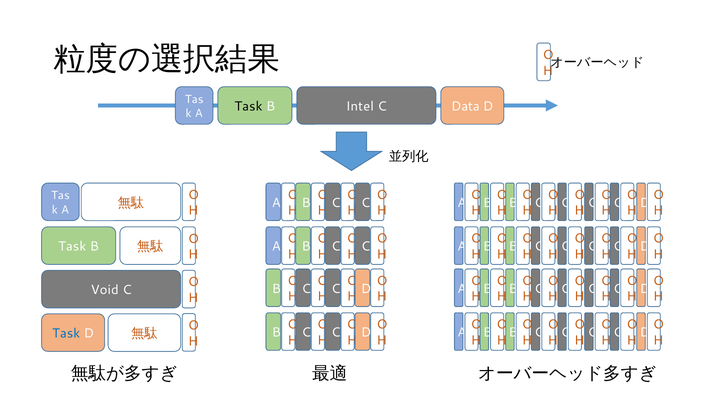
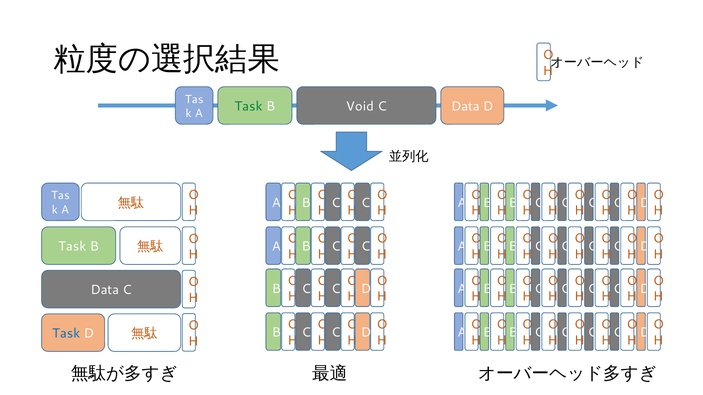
Task colour: black -> green (249, 106)
Intel: Intel -> Void (360, 106)
Void: Void -> Data (105, 290)
